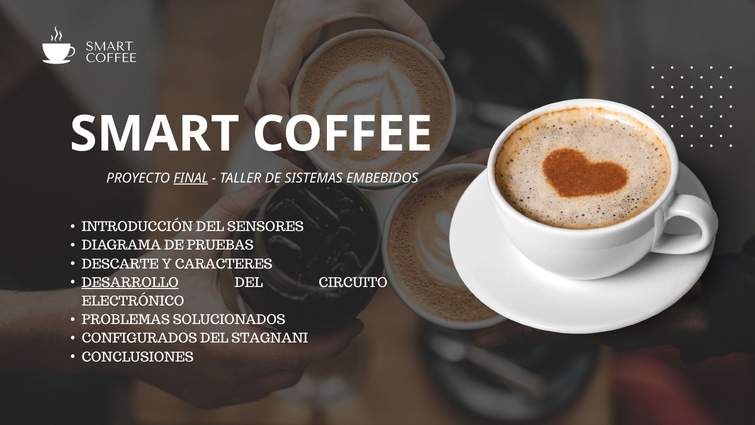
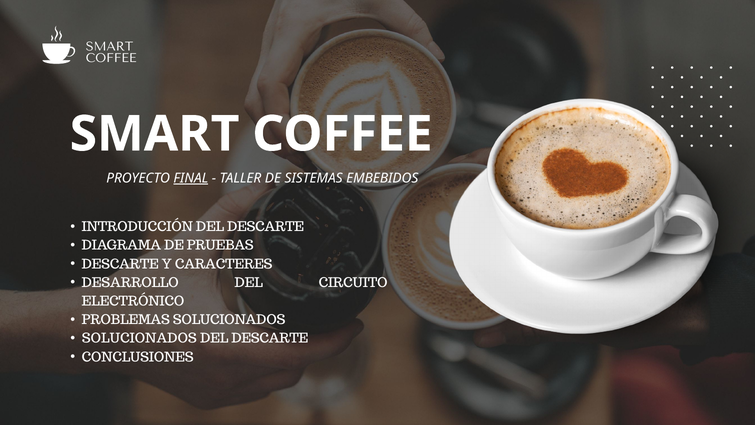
INTRODUCCIÓN DEL SENSORES: SENSORES -> DESCARTE (266, 227)
DESARROLLO underline: present -> none (130, 283)
CONFIGURADOS: CONFIGURADOS -> SOLUCIONADOS (139, 338)
STAGNANI: STAGNANI -> DESCARTE (270, 338)
